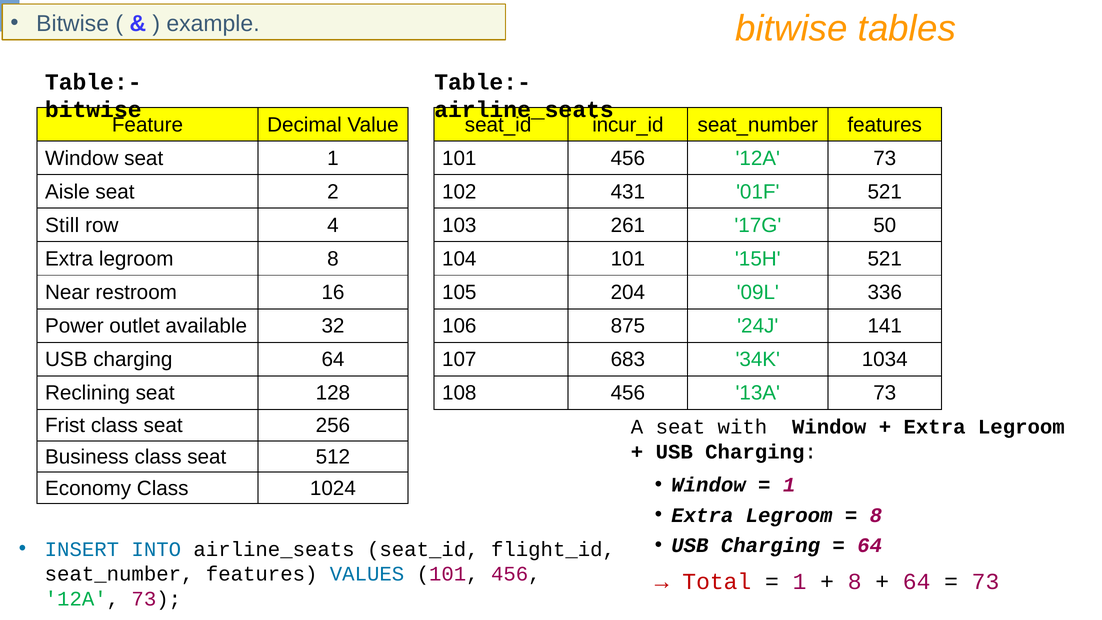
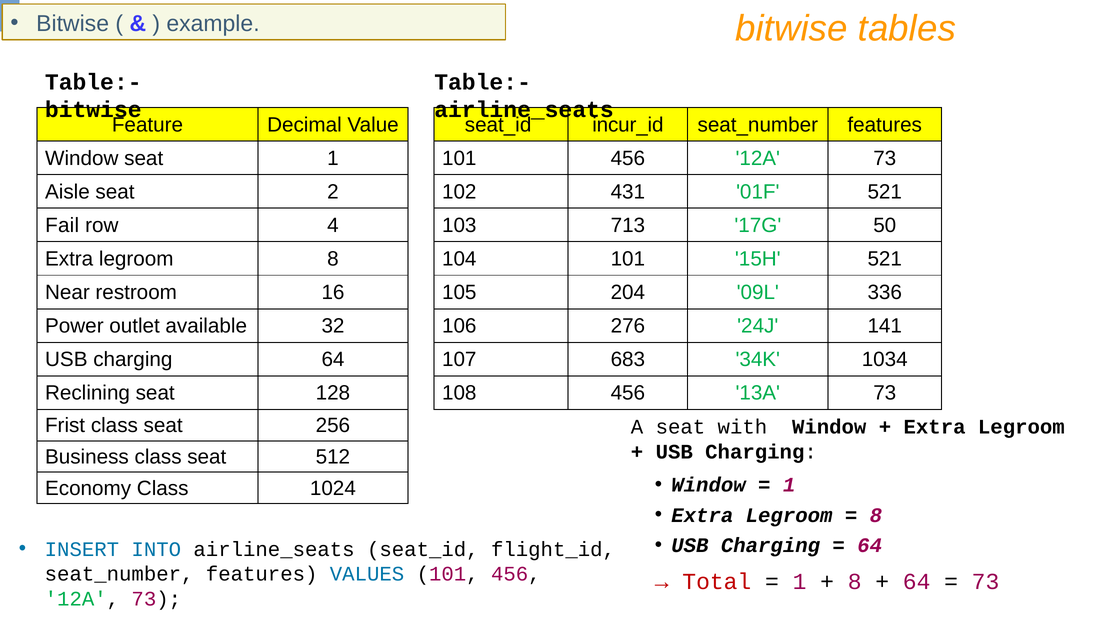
Still: Still -> Fail (62, 225)
261: 261 -> 713 (628, 225)
875: 875 -> 276 (628, 326)
